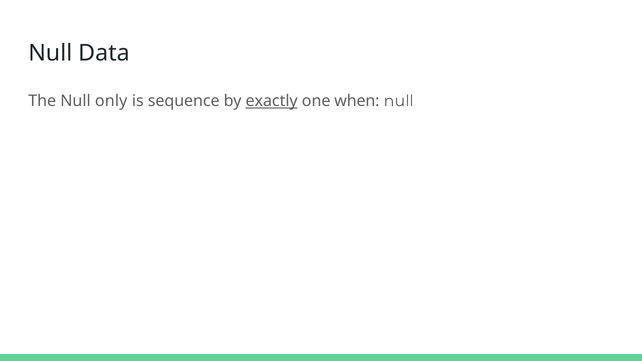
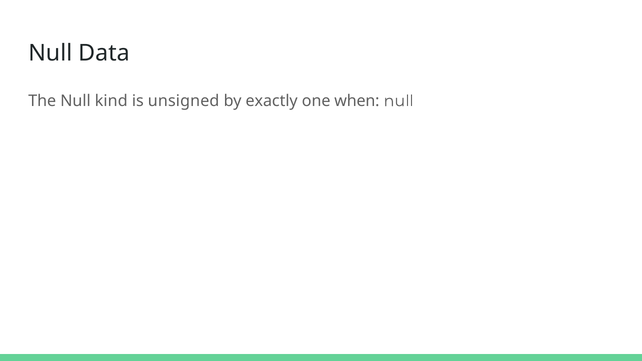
only: only -> kind (111, 101)
sequence: sequence -> unsigned (184, 101)
exactly underline: present -> none (272, 101)
